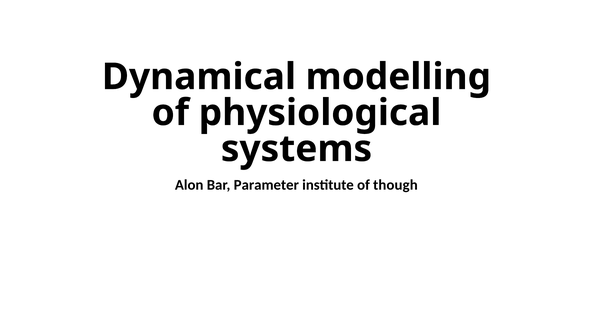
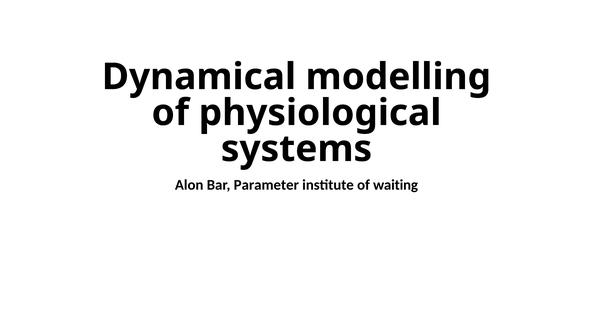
though: though -> waiting (396, 185)
